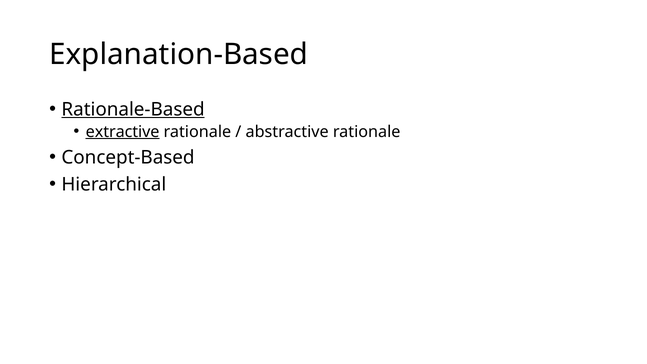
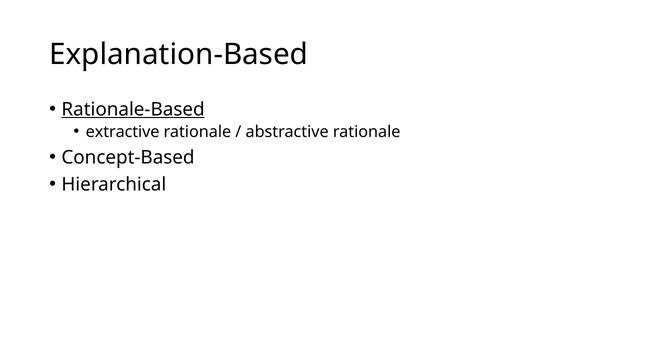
extractive underline: present -> none (123, 132)
